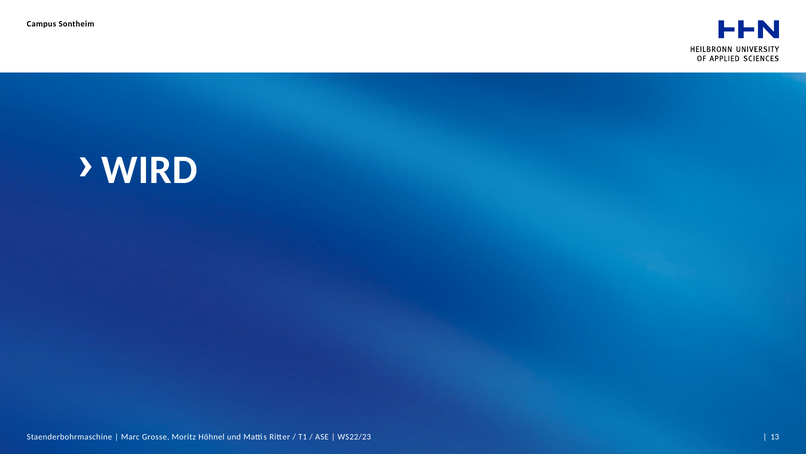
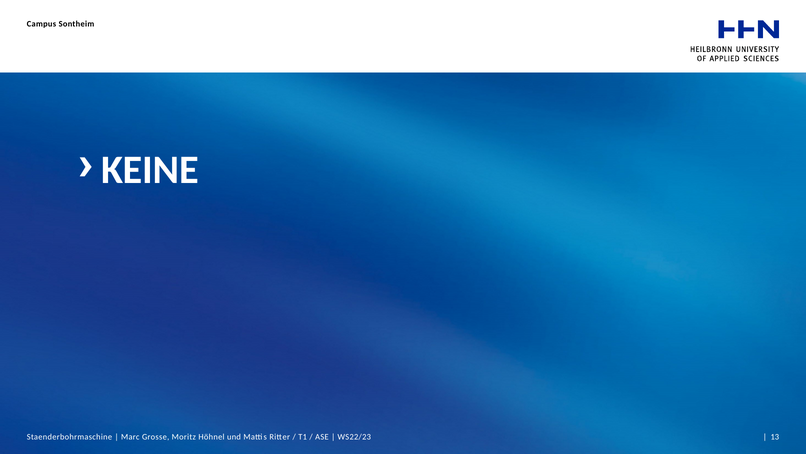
WIRD: WIRD -> KEINE (150, 170)
